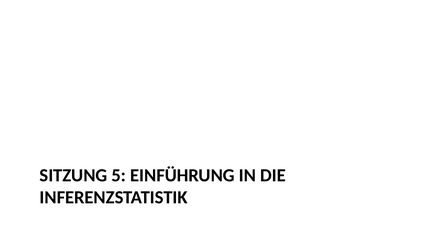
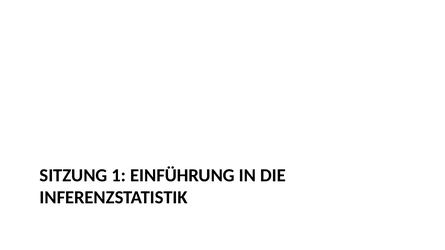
5: 5 -> 1 (119, 175)
